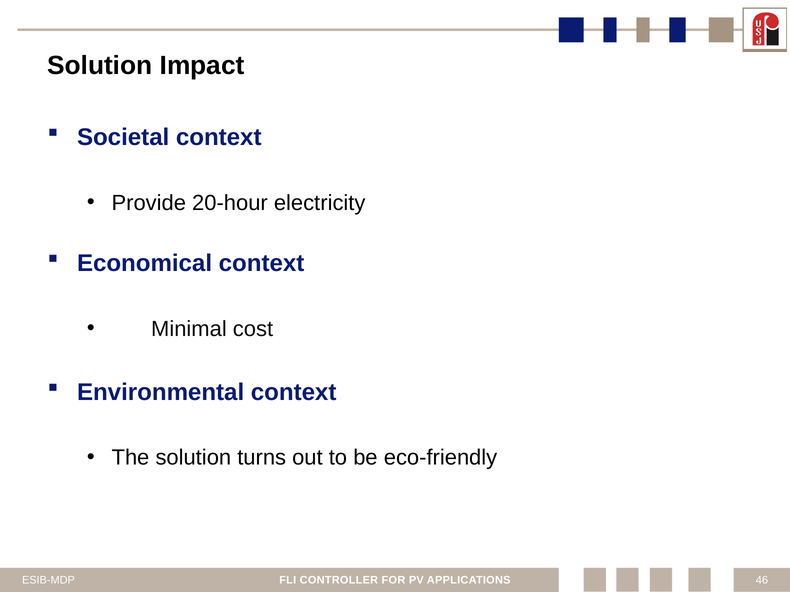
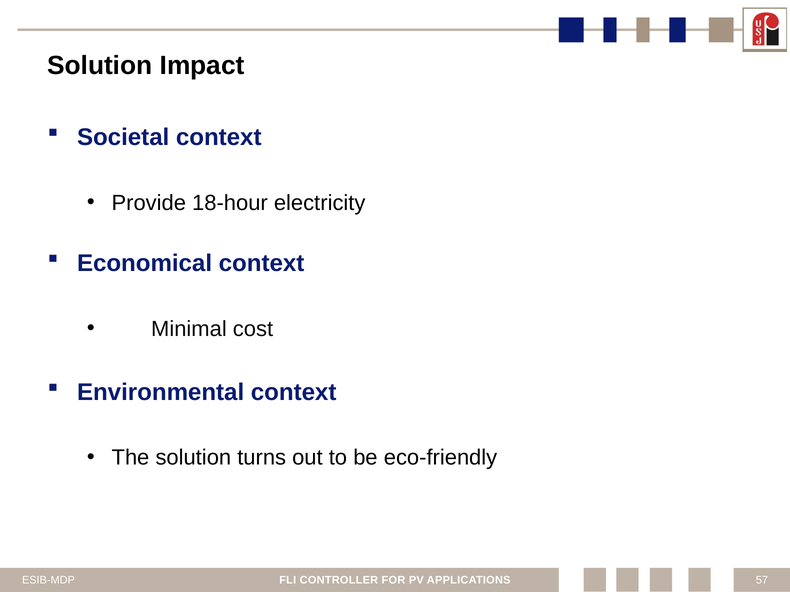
20-hour: 20-hour -> 18-hour (230, 203)
46: 46 -> 57 (762, 581)
